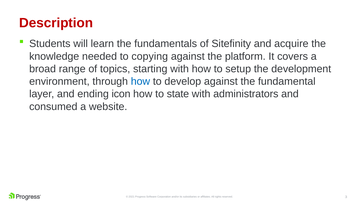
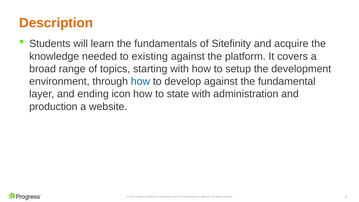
Description colour: red -> orange (56, 23)
copying: copying -> existing (150, 56)
administrators: administrators -> administration (246, 94)
consumed: consumed -> production (53, 107)
